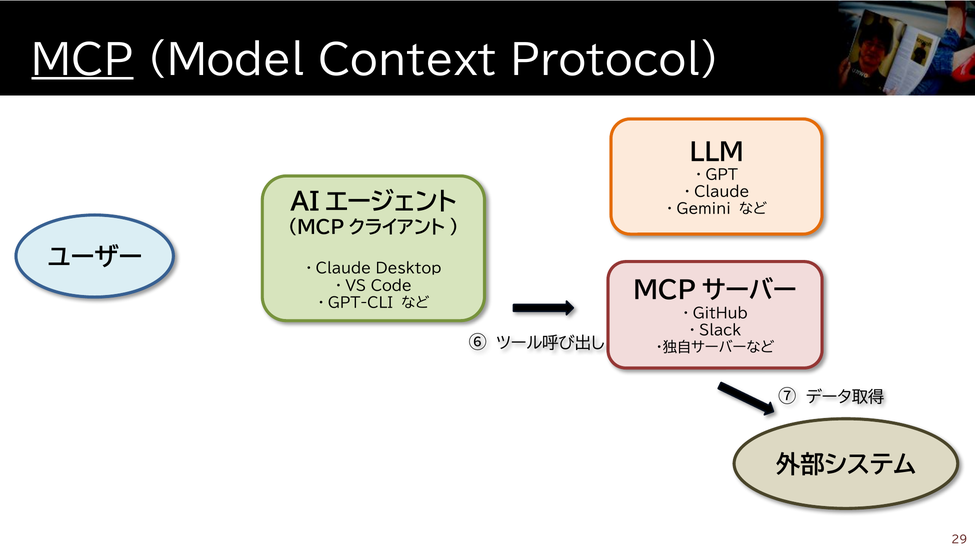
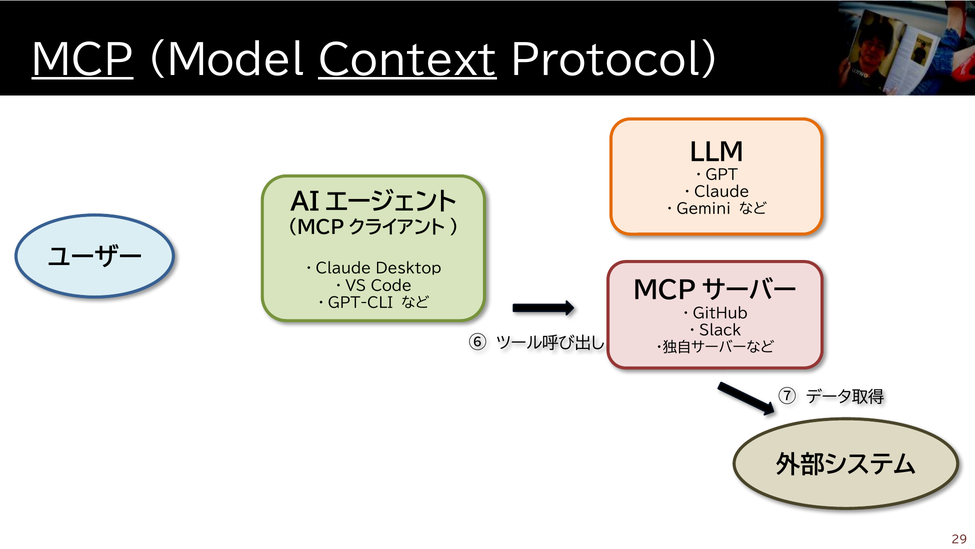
Context underline: none -> present (408, 61)
